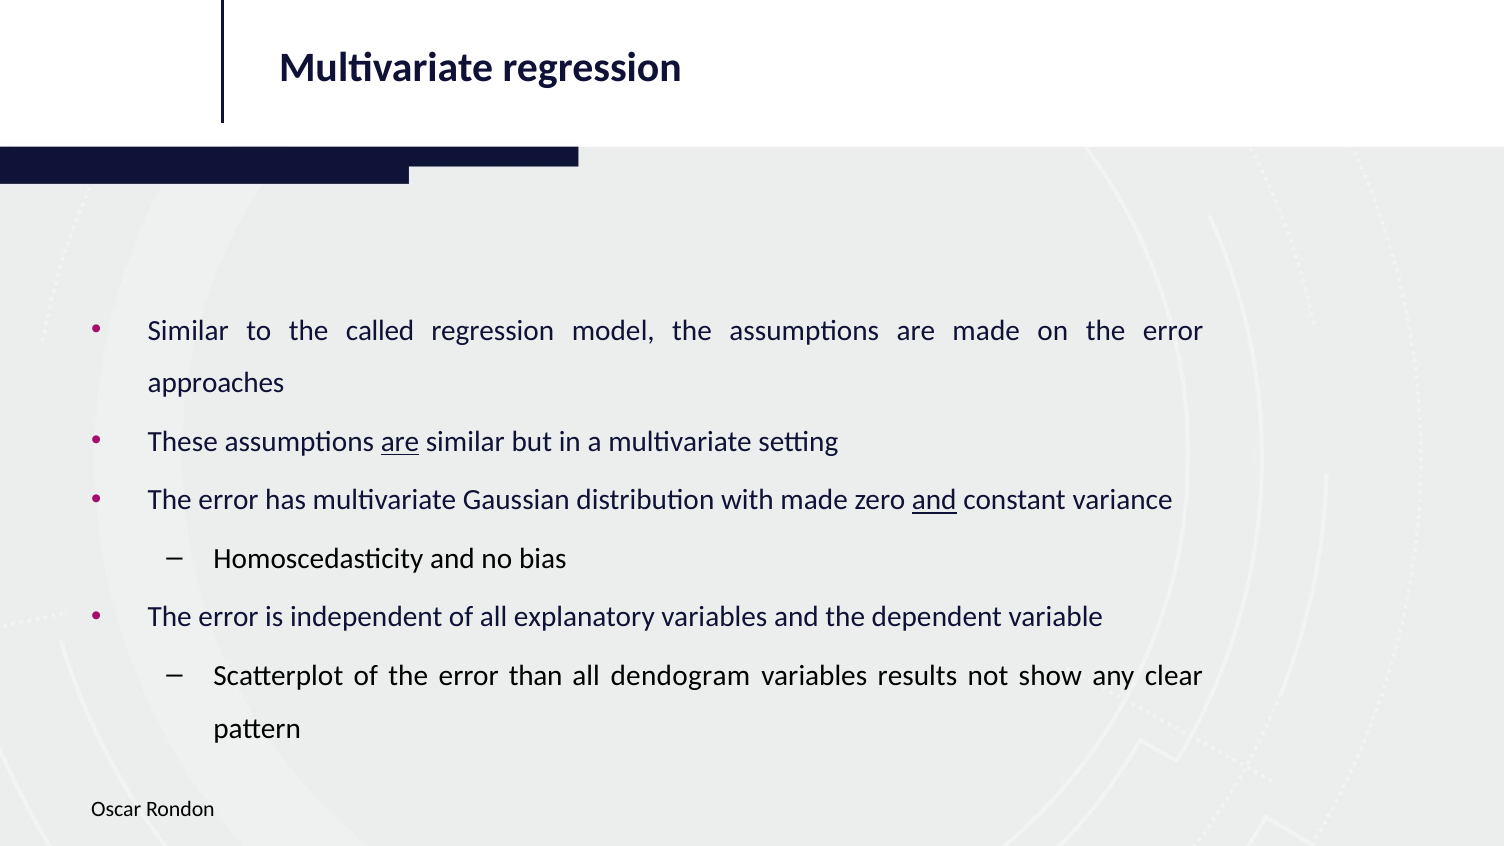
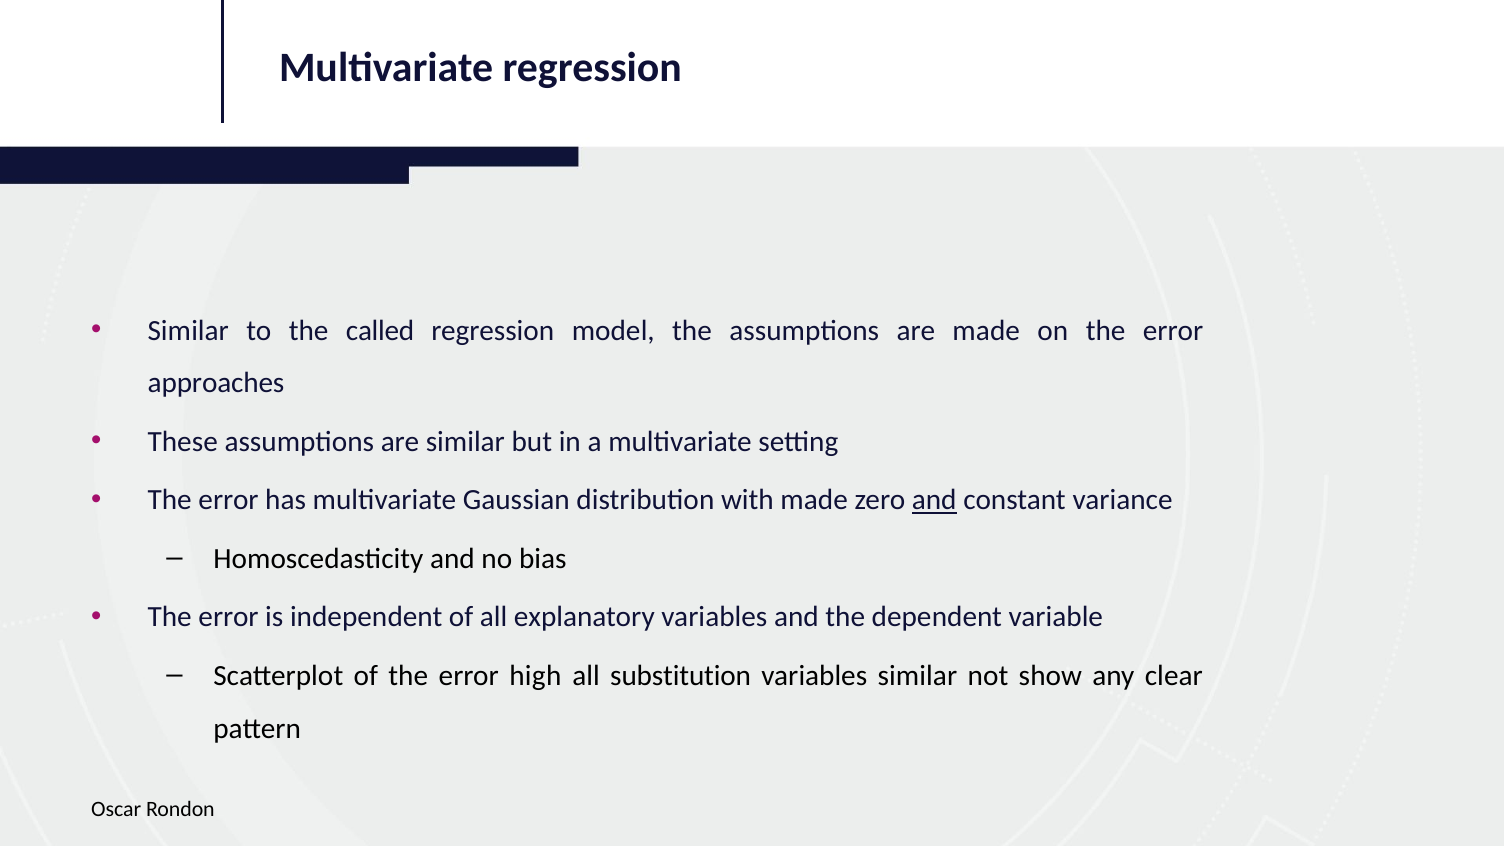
are underline: present -> none (400, 442)
than: than -> high (535, 676)
dendogram: dendogram -> substitution (681, 676)
variables results: results -> similar (917, 676)
